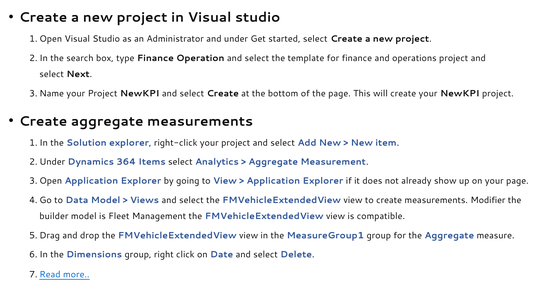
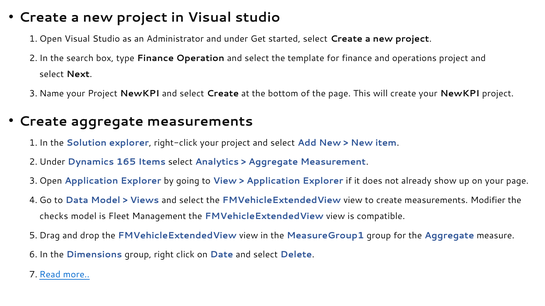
364: 364 -> 165 (126, 162)
builder: builder -> checks (54, 217)
